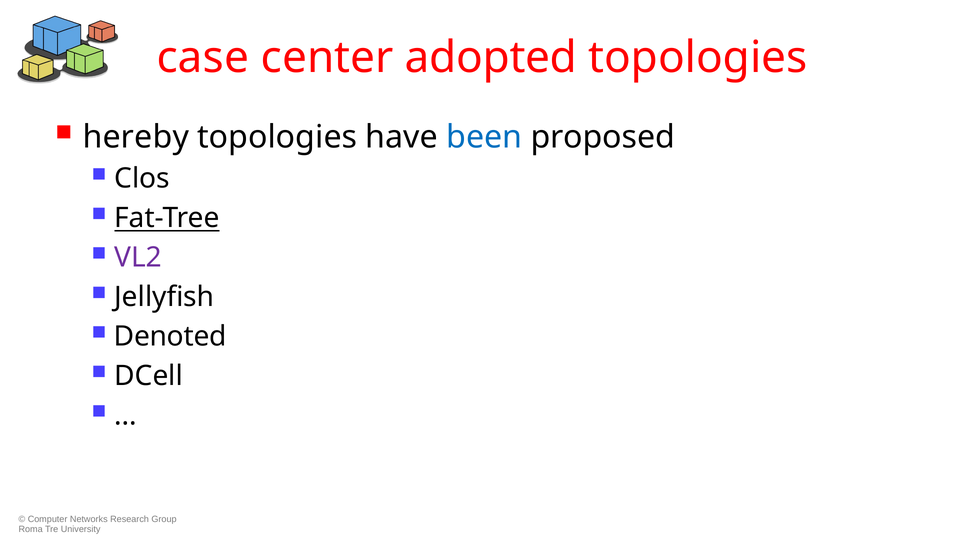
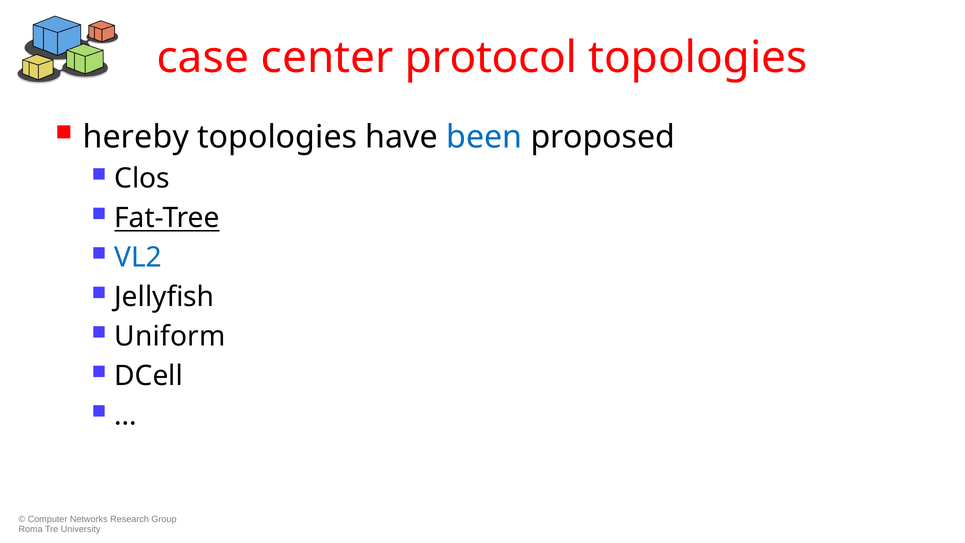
adopted: adopted -> protocol (491, 58)
VL2 colour: purple -> blue (138, 257)
Denoted: Denoted -> Uniform (170, 336)
